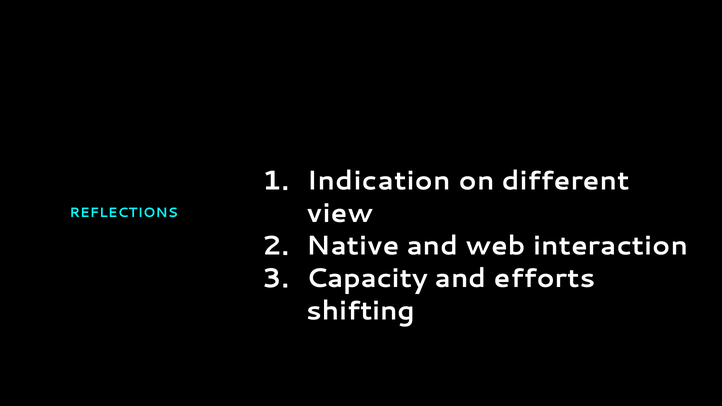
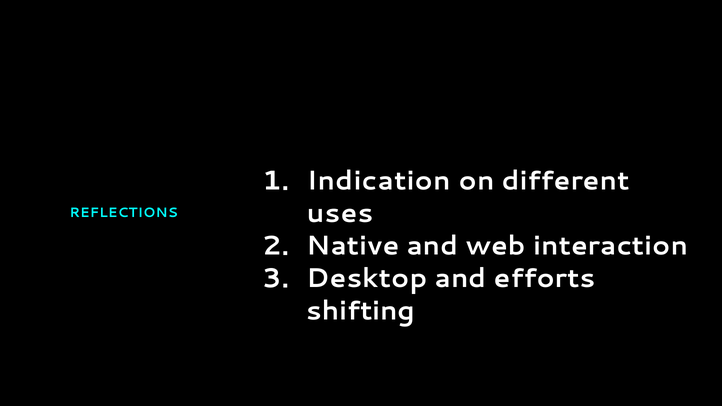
view: view -> uses (340, 214)
Capacity: Capacity -> Desktop (367, 278)
